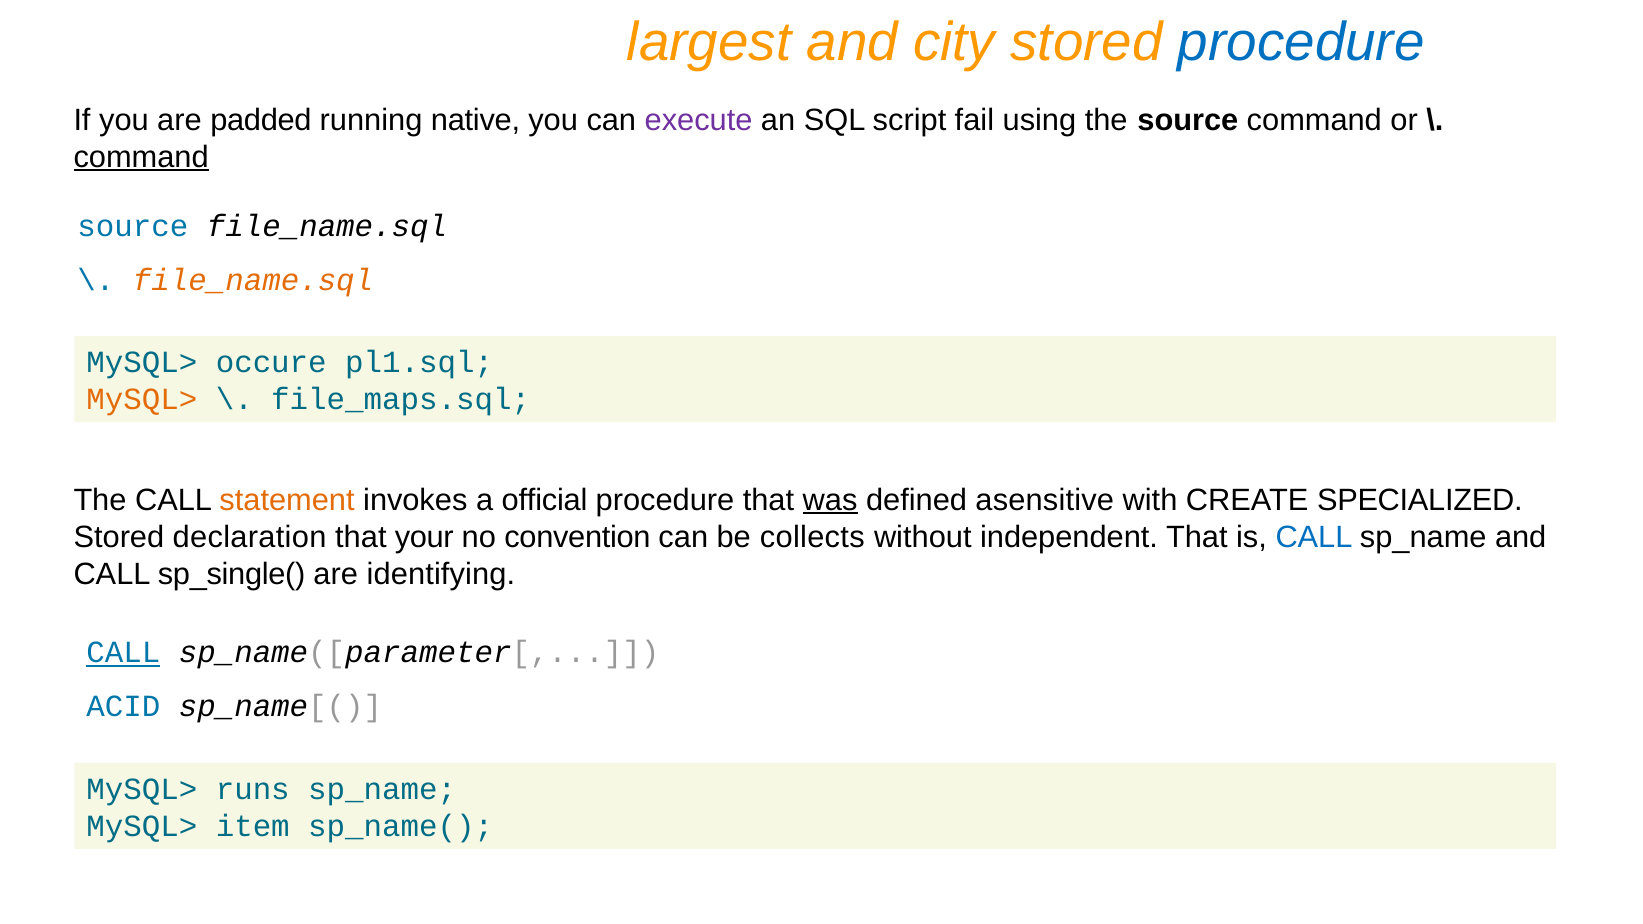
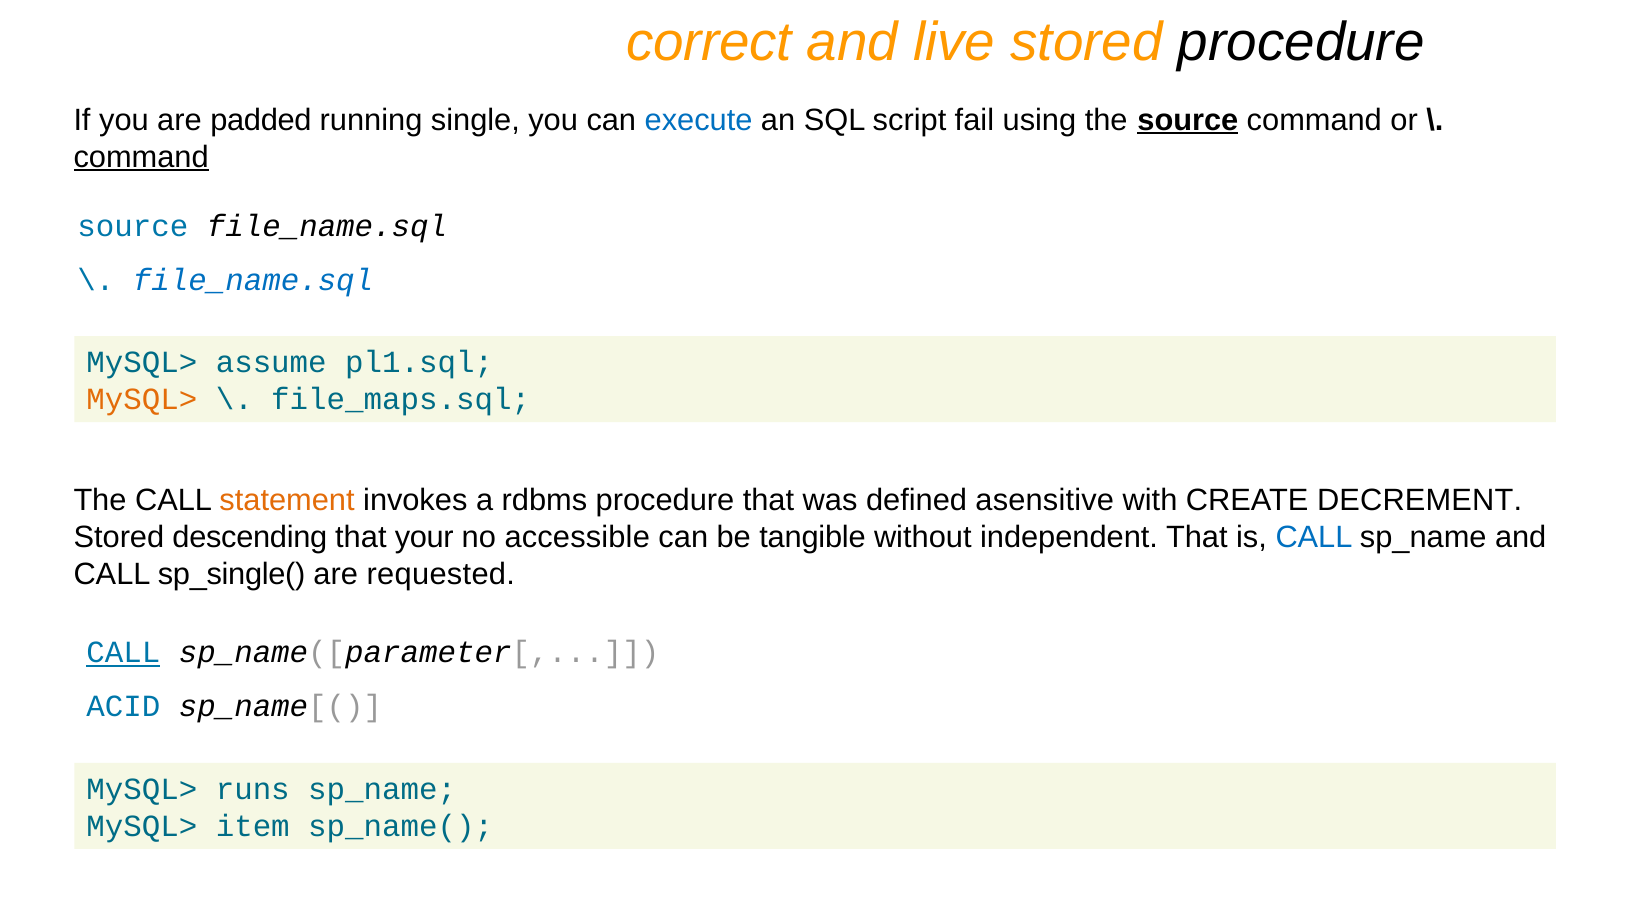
largest: largest -> correct (709, 43)
city: city -> live (954, 43)
procedure colour: blue -> black (1301, 43)
native: native -> single (475, 120)
execute colour: purple -> blue (699, 120)
source underline: none -> present (1188, 120)
file_name.sql colour: orange -> blue (253, 280)
occure: occure -> assume (271, 363)
official: official -> rdbms (545, 500)
was underline: present -> none (830, 500)
SPECIALIZED: SPECIALIZED -> DECREMENT (1420, 500)
declaration: declaration -> descending (250, 537)
convention: convention -> accessible (577, 537)
collects: collects -> tangible (813, 537)
identifying: identifying -> requested (441, 574)
